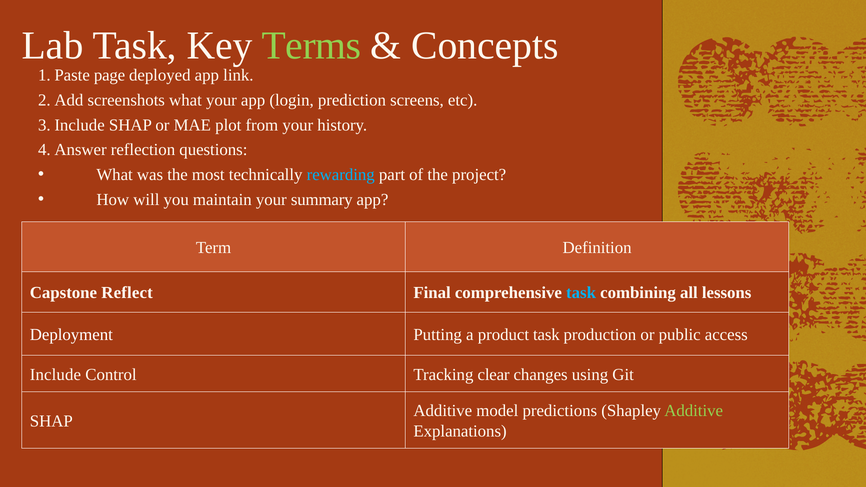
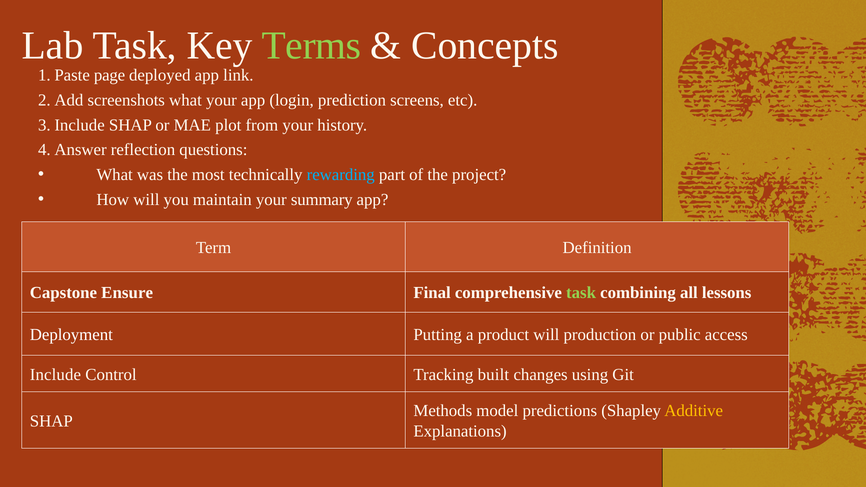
Reflect: Reflect -> Ensure (127, 293)
task colour: light blue -> light green (581, 293)
product task: task -> will (546, 335)
clear: clear -> built (493, 375)
Additive: Additive -> Methods (443, 411)
Additive colour: light green -> yellow (694, 411)
